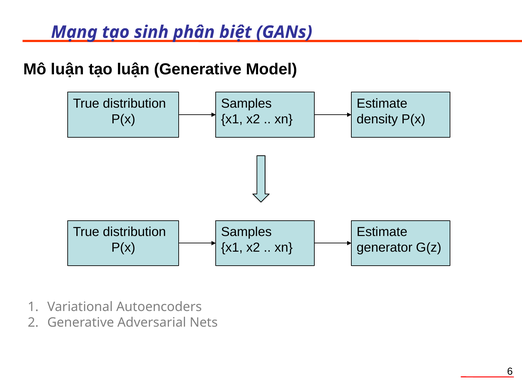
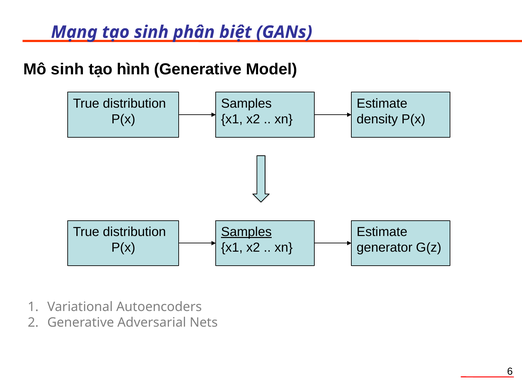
Mô luận: luận -> sinh (67, 69)
tạo luận: luận -> hình (133, 69)
Samples underline: none -> present (246, 232)
